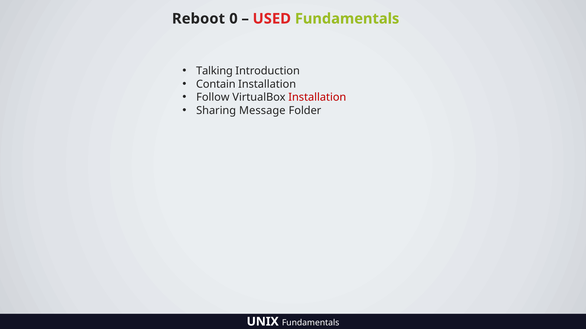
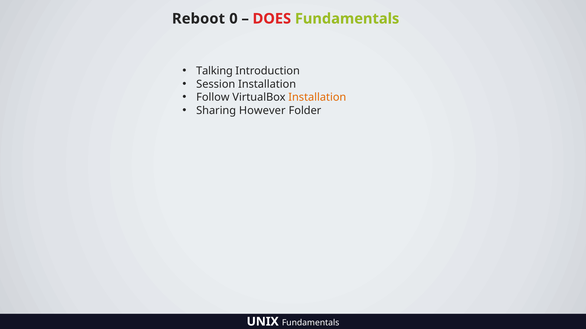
USED: USED -> DOES (272, 19)
Contain: Contain -> Session (216, 84)
Installation colour: red -> orange (317, 97)
Message: Message -> However (262, 111)
